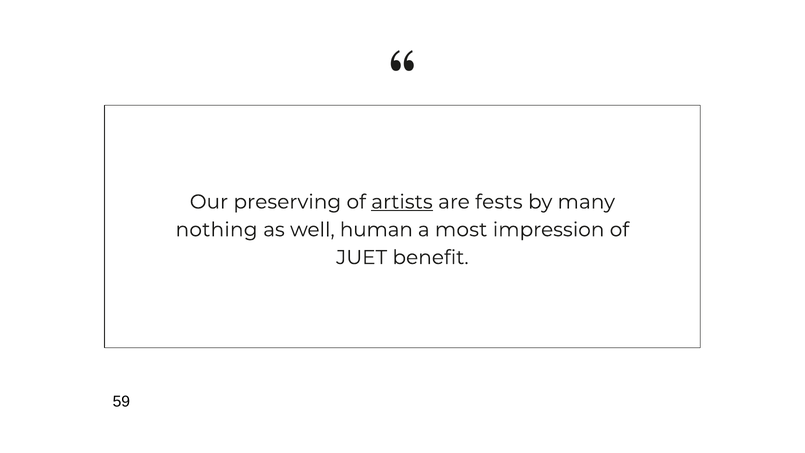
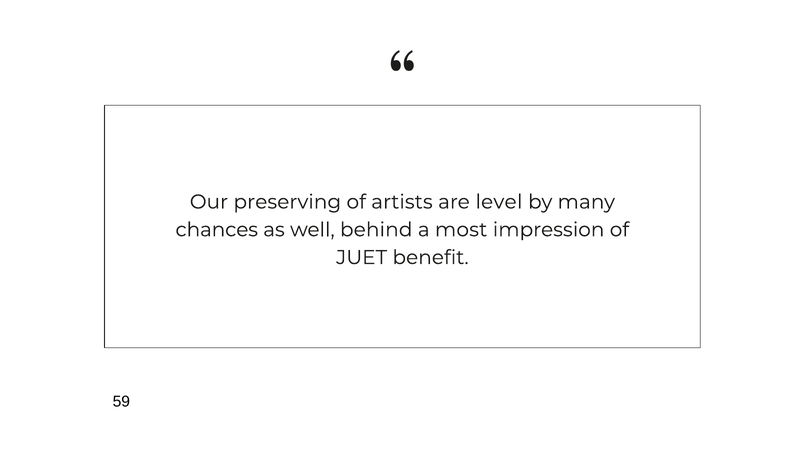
artists underline: present -> none (402, 202)
fests: fests -> level (499, 202)
nothing: nothing -> chances (217, 230)
human: human -> behind (376, 230)
